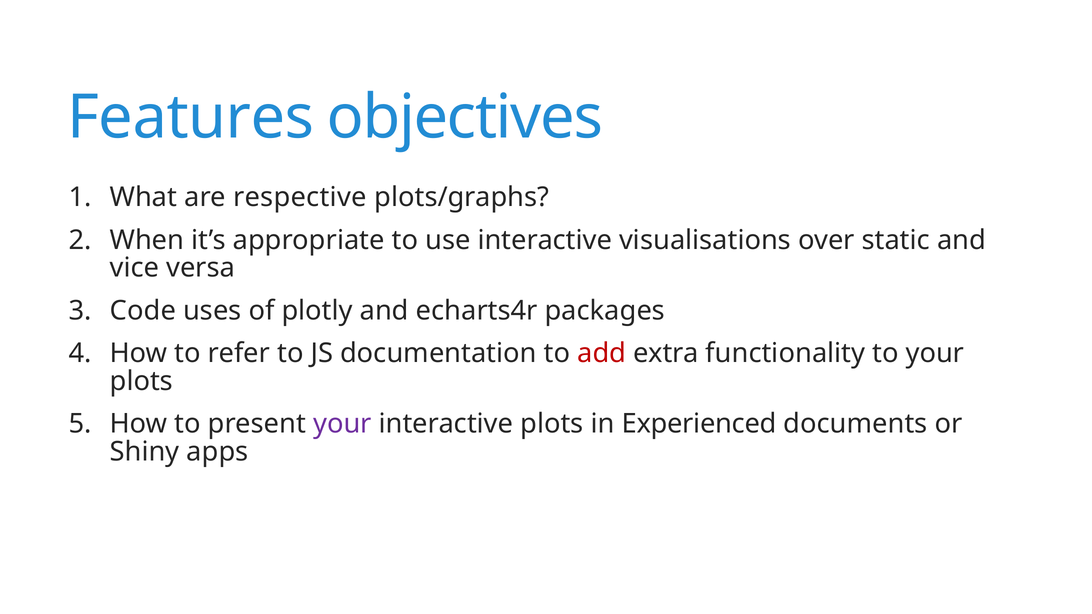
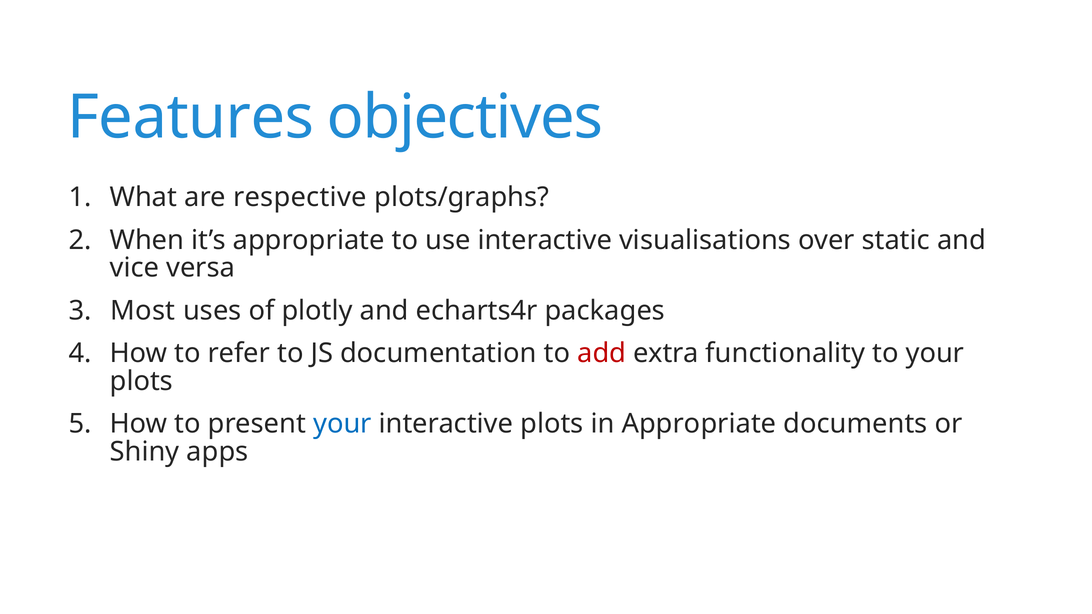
Code: Code -> Most (143, 311)
your colour: purple -> blue (342, 424)
in Experienced: Experienced -> Appropriate (699, 424)
